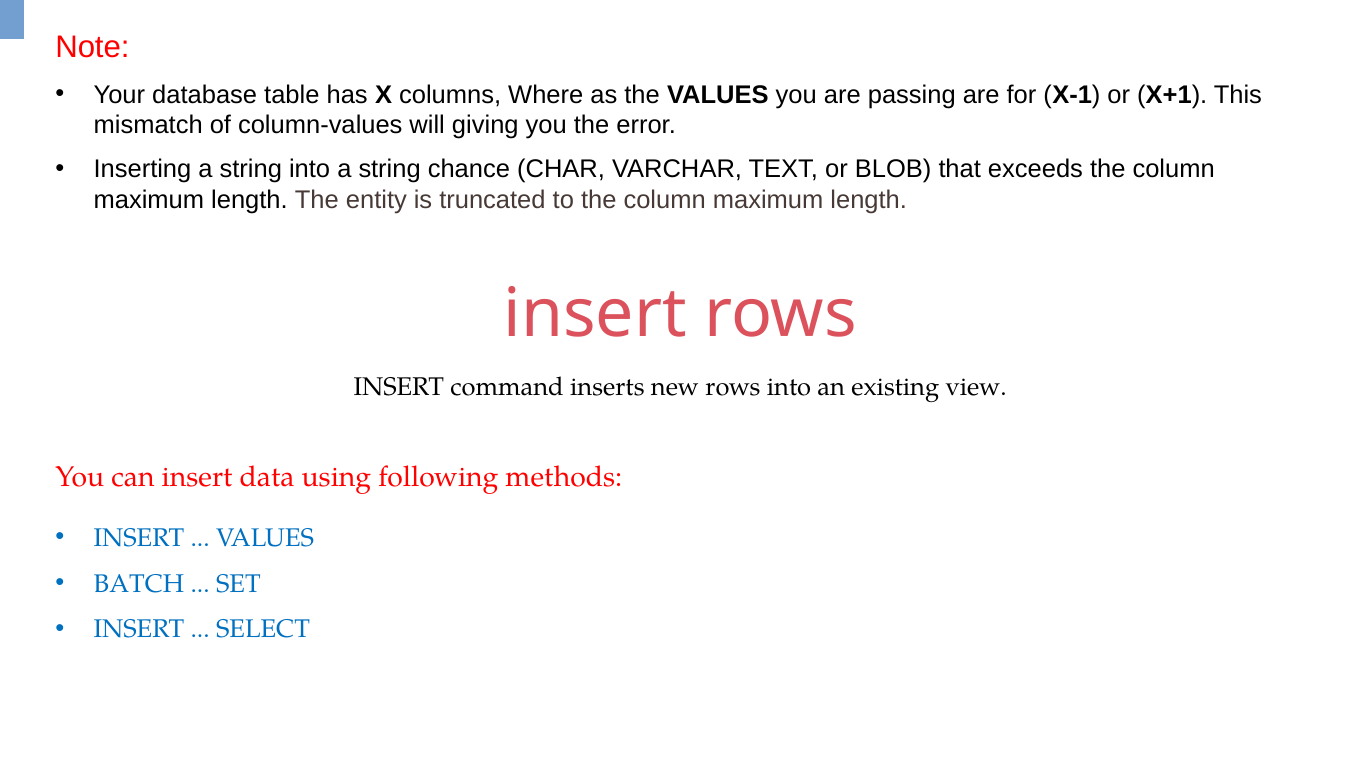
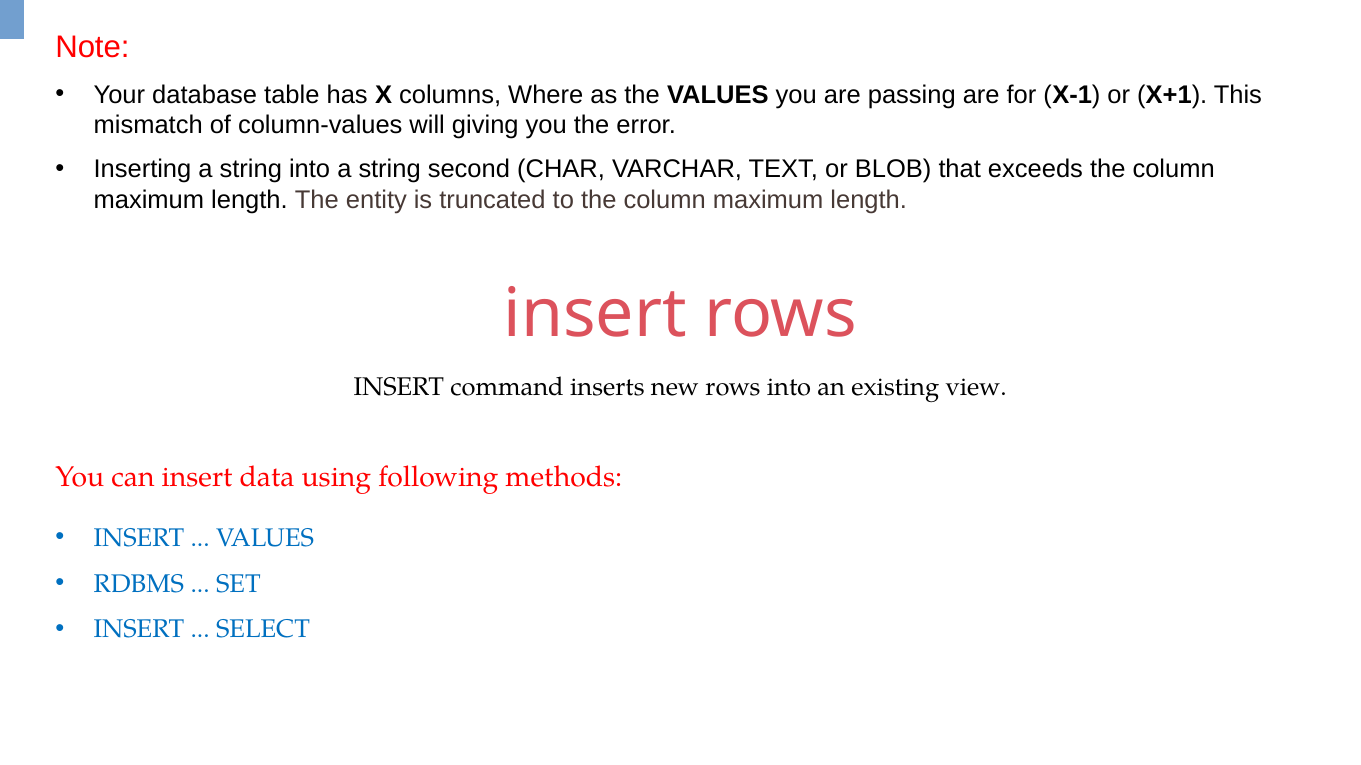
chance: chance -> second (469, 170)
BATCH: BATCH -> RDBMS (139, 584)
